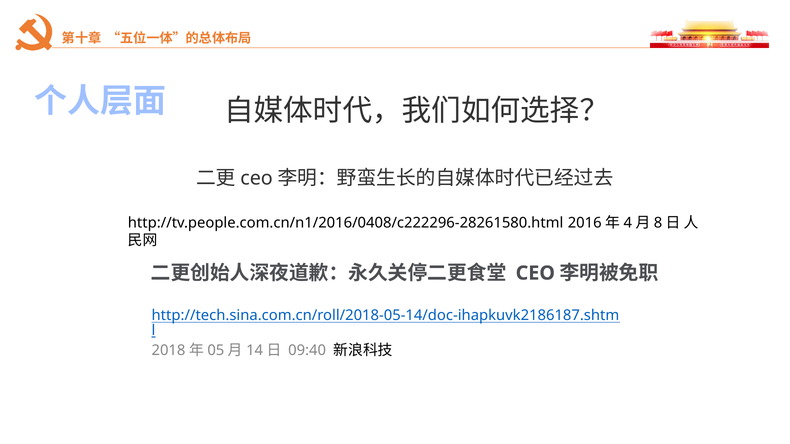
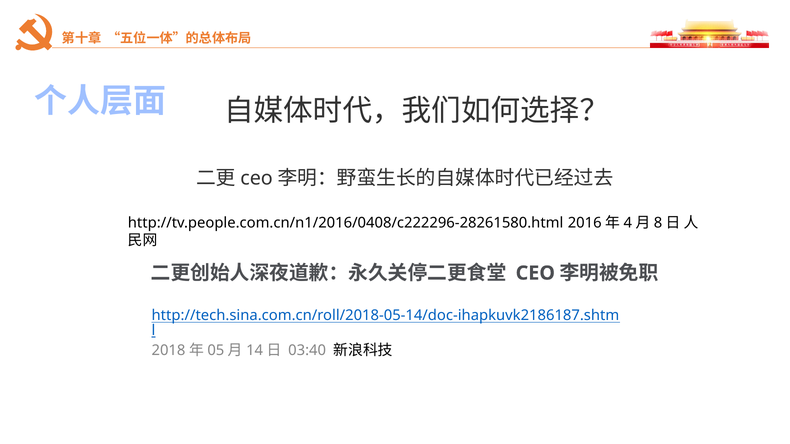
09:40: 09:40 -> 03:40 (307, 351)
